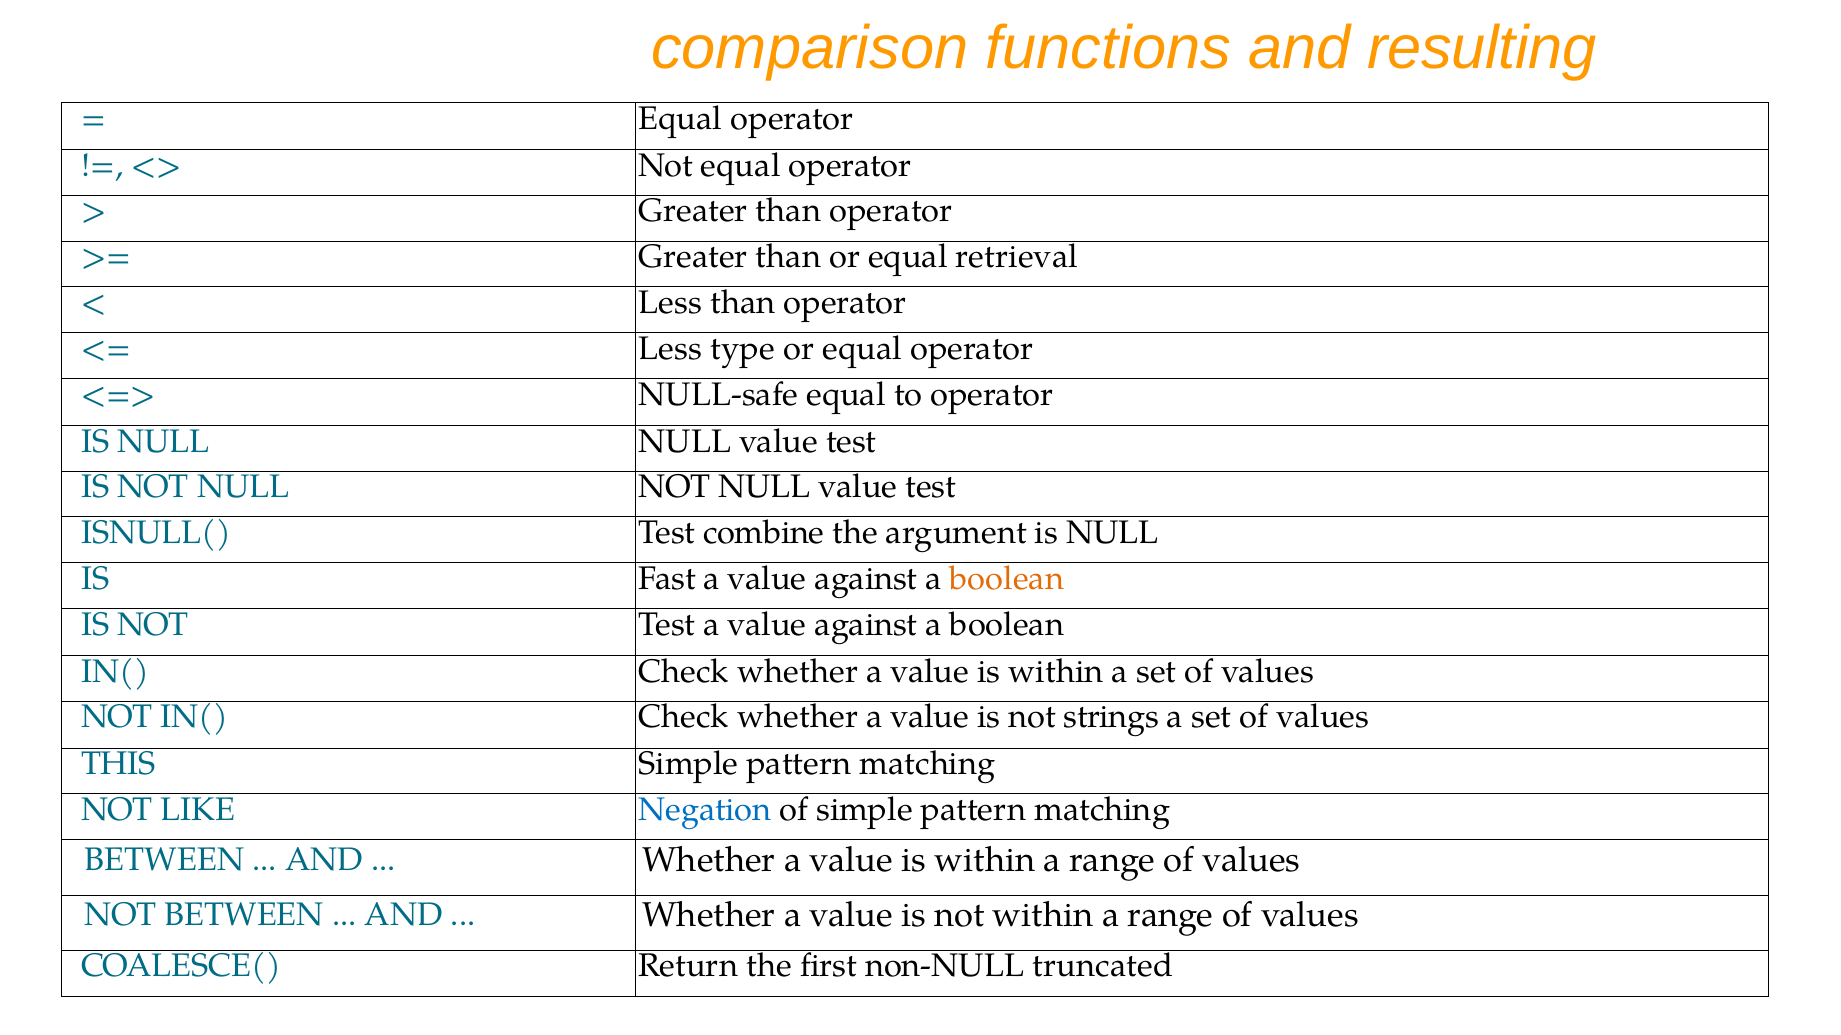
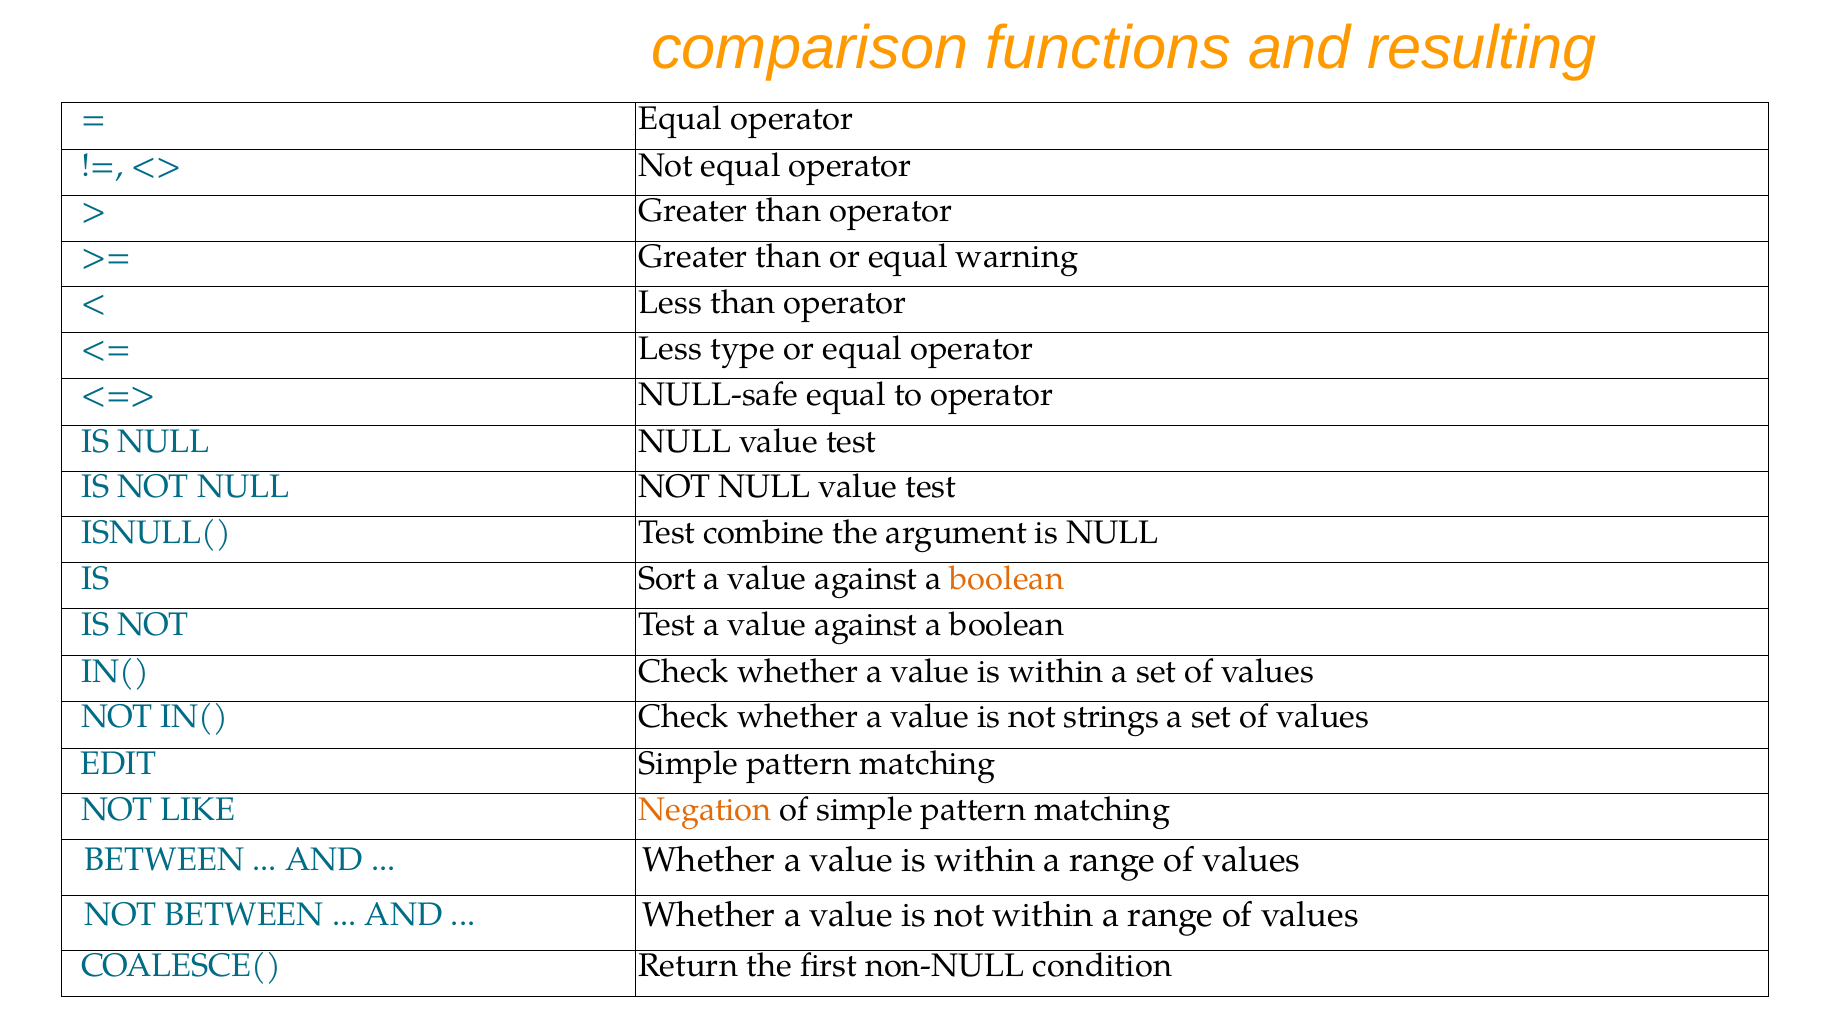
retrieval: retrieval -> warning (1017, 257)
Fast: Fast -> Sort (667, 579)
THIS: THIS -> EDIT (119, 765)
Negation colour: blue -> orange (705, 810)
truncated: truncated -> condition (1103, 967)
